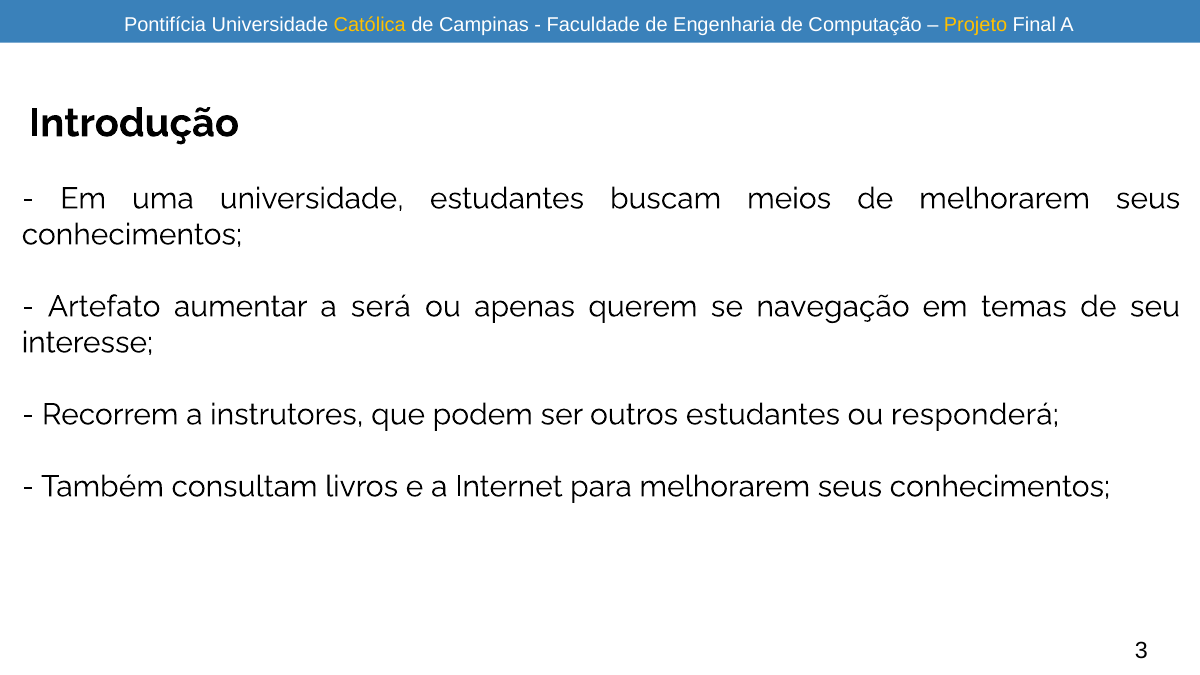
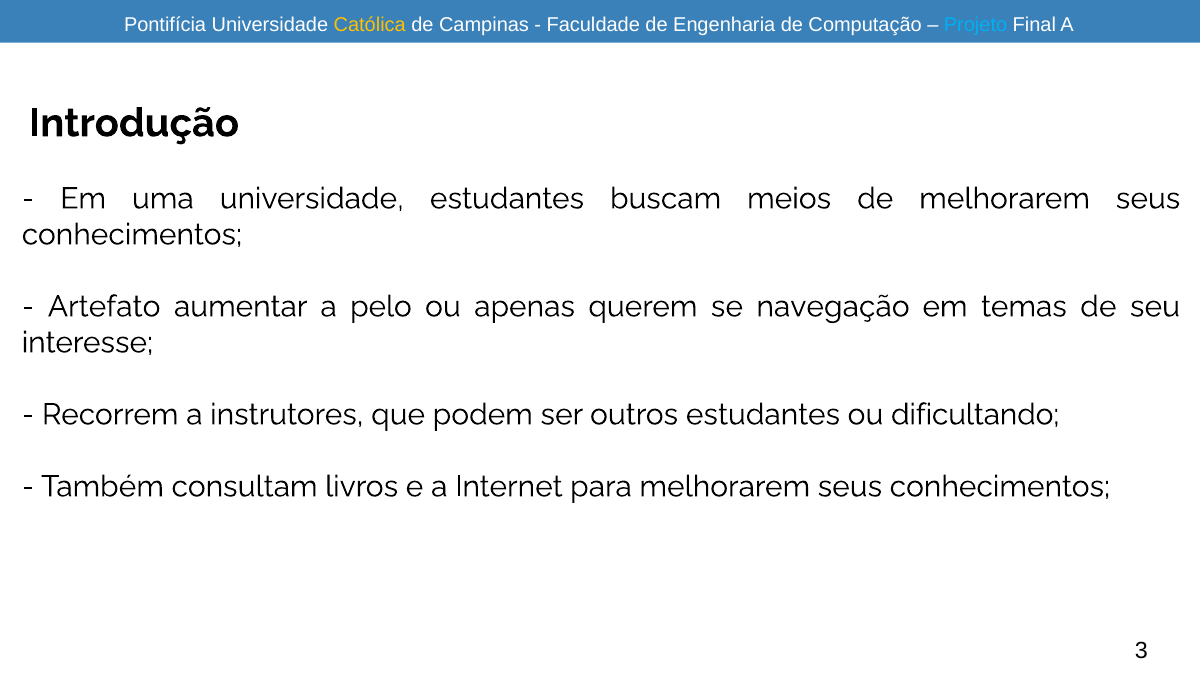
Projeto colour: yellow -> light blue (976, 25)
será: será -> pelo (381, 307)
responderá: responderá -> dificultando (975, 415)
